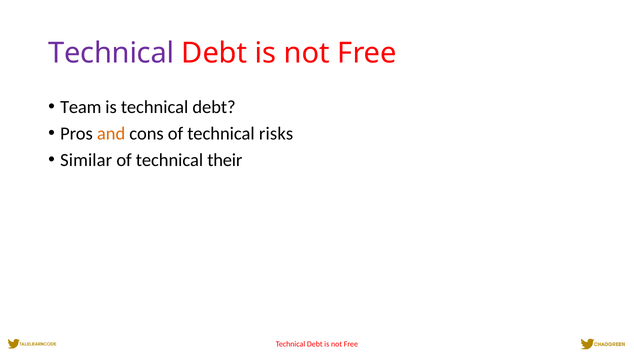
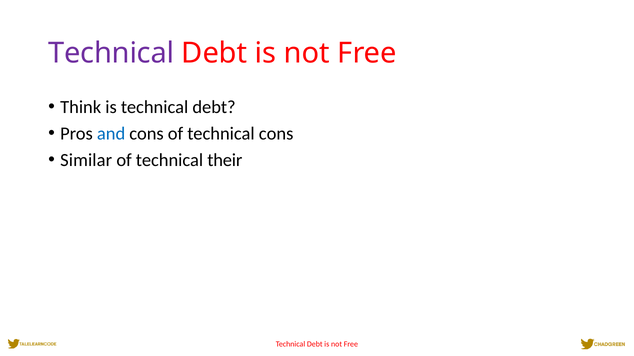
Team: Team -> Think (81, 107)
and colour: orange -> blue (111, 134)
technical risks: risks -> cons (276, 134)
